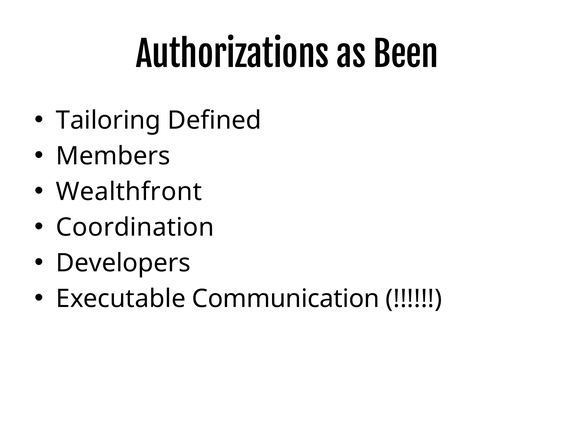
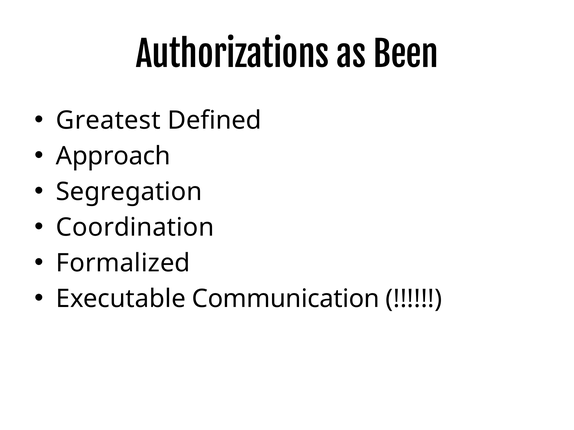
Tailoring: Tailoring -> Greatest (108, 120)
Members: Members -> Approach (113, 156)
Wealthfront: Wealthfront -> Segregation (129, 192)
Developers: Developers -> Formalized (123, 263)
